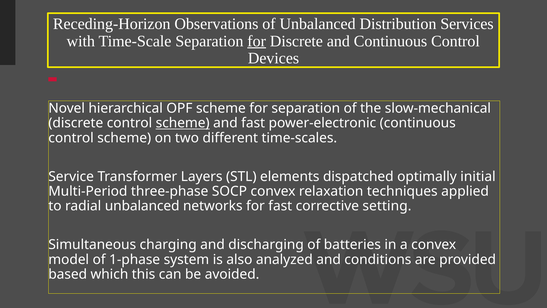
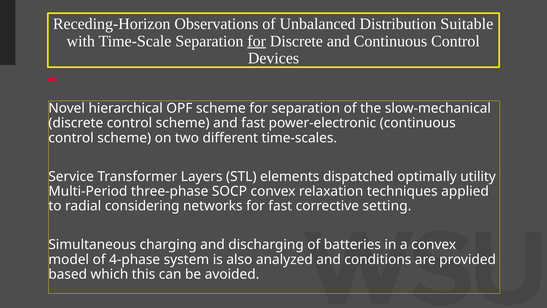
Services: Services -> Suitable (467, 24)
scheme underline: present -> none (183, 123)
initial: initial -> utility (478, 176)
radial unbalanced: unbalanced -> considering (142, 206)
1-phase: 1-phase -> 4-phase (135, 259)
